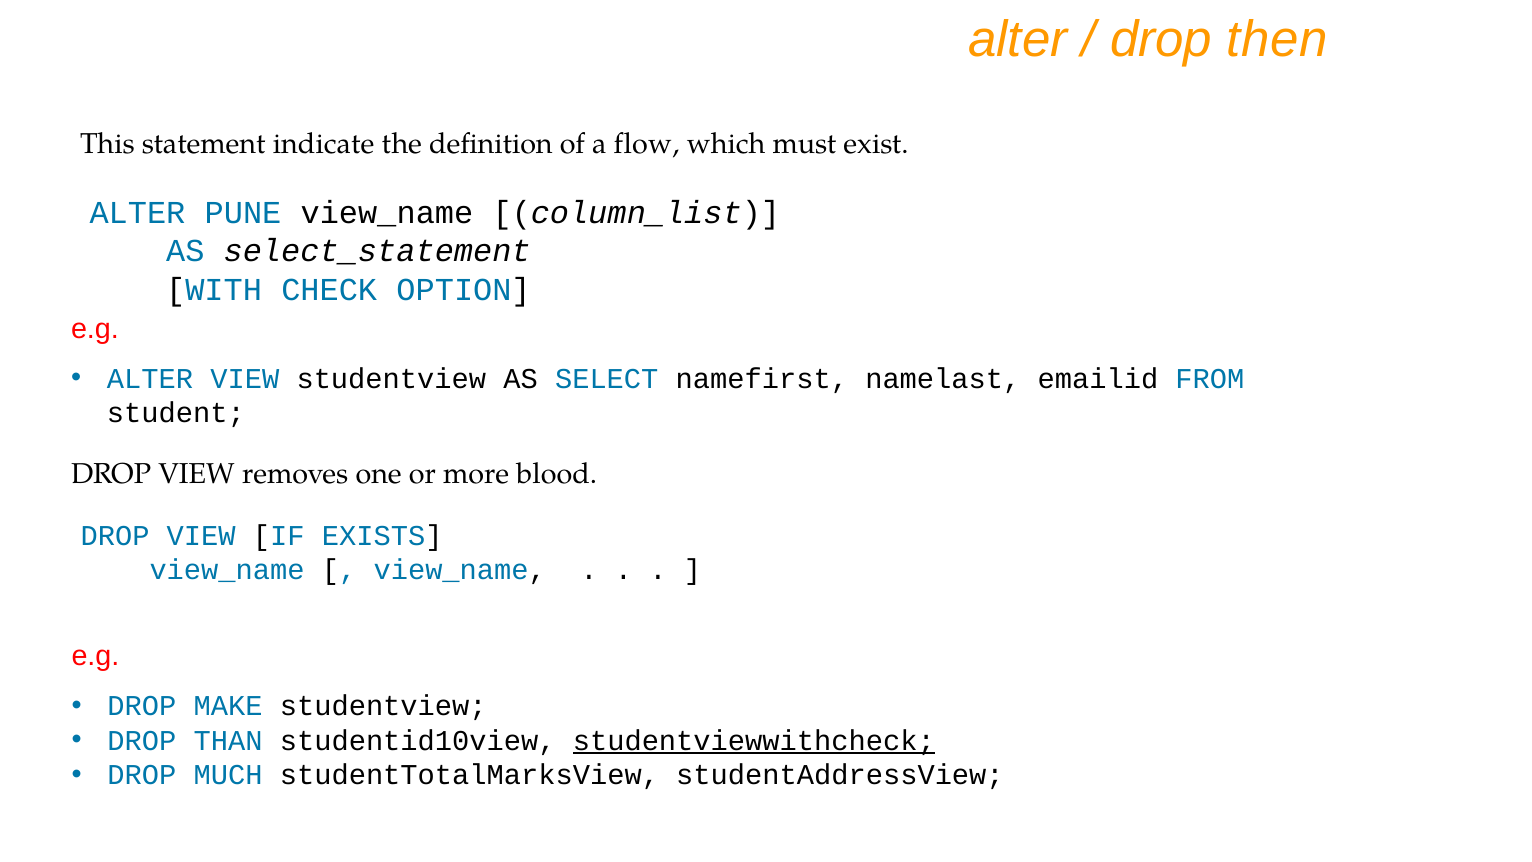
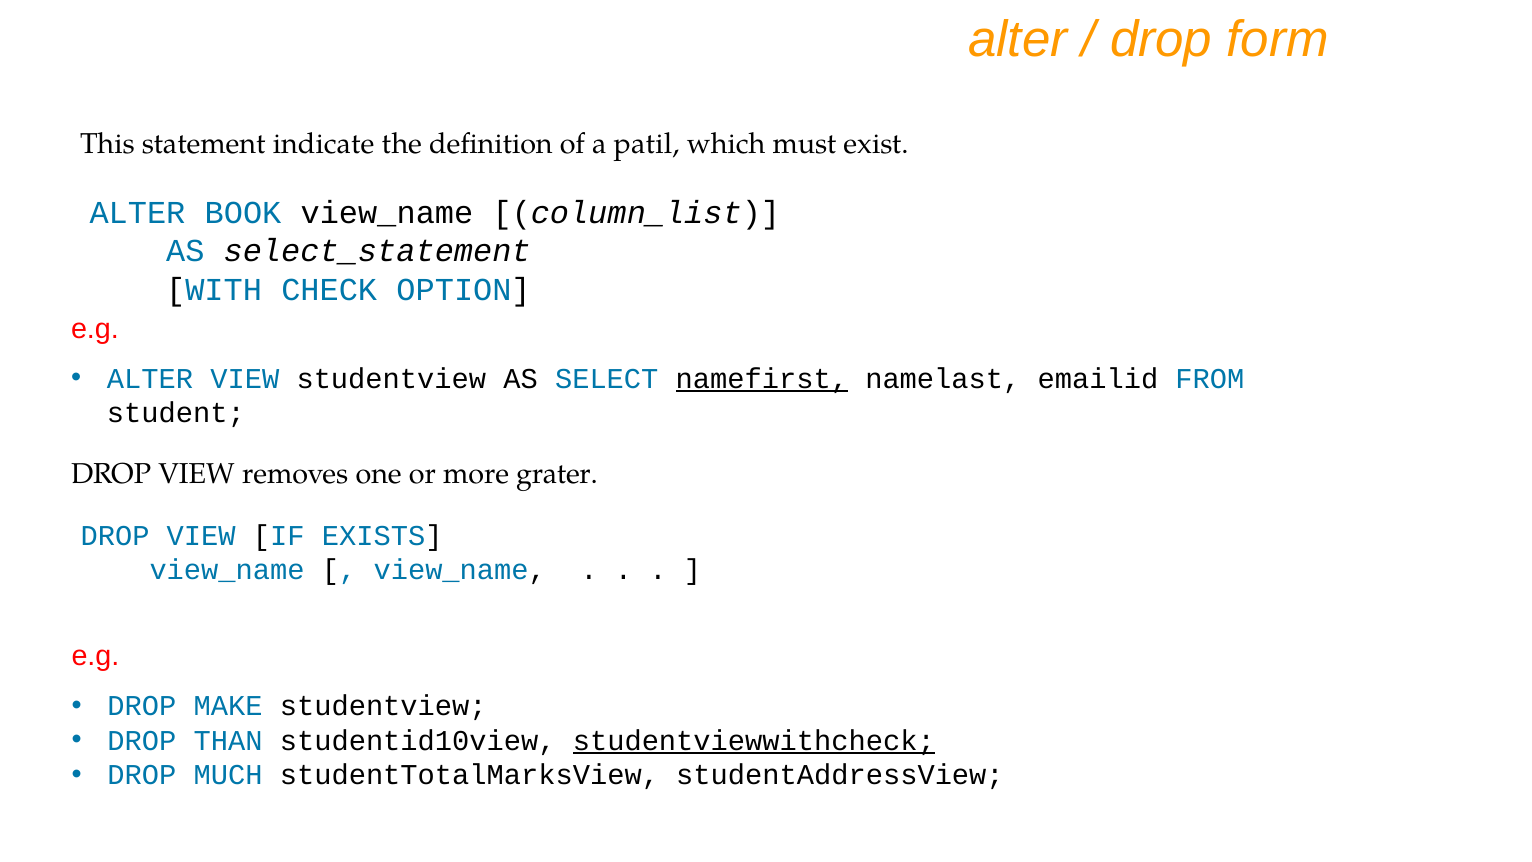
then: then -> form (1278, 40)
flow: flow -> patil (647, 144)
PUNE: PUNE -> BOOK (243, 213)
namefirst underline: none -> present (762, 379)
blood: blood -> grater (557, 474)
